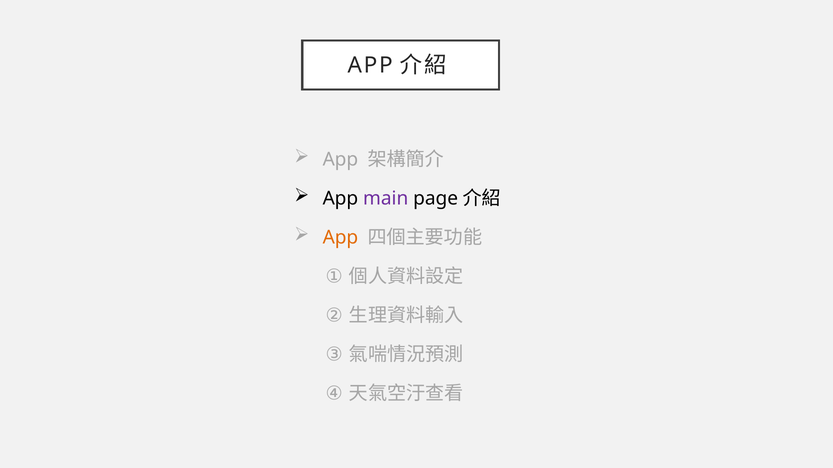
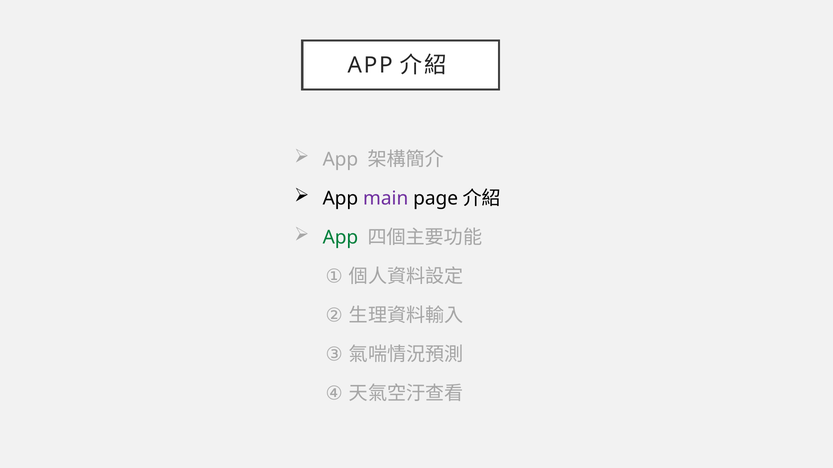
App colour: orange -> green (340, 238)
